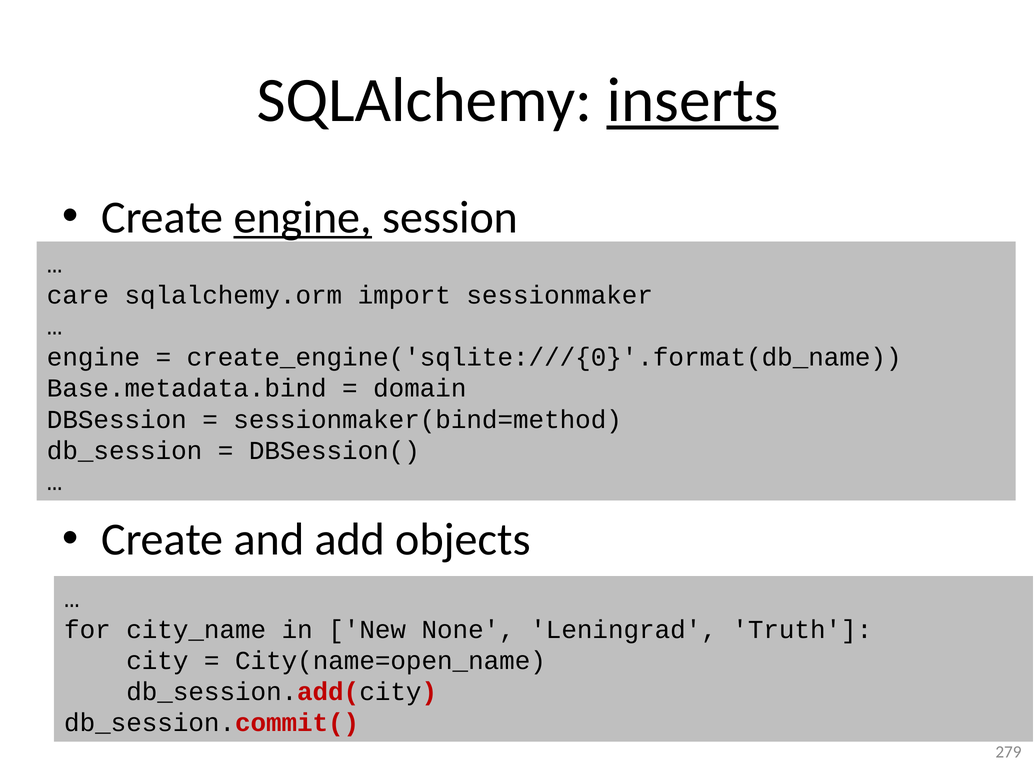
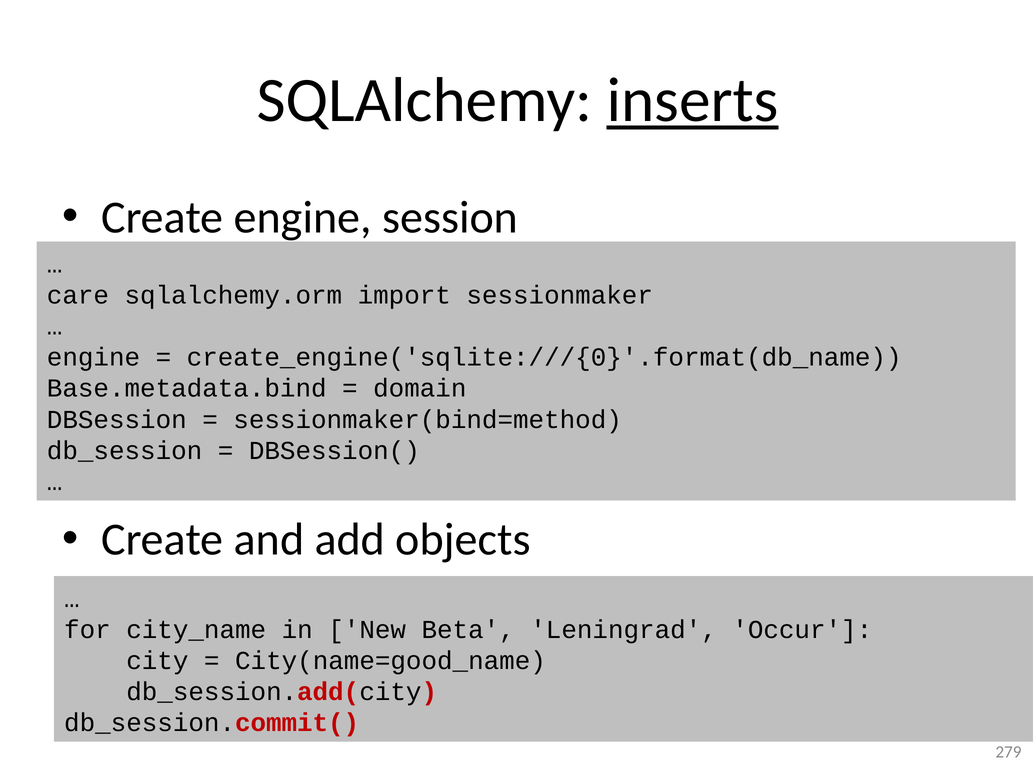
engine underline: present -> none (303, 217)
None: None -> Beta (468, 630)
Truth: Truth -> Occur (802, 630)
City(name=open_name: City(name=open_name -> City(name=good_name (390, 661)
